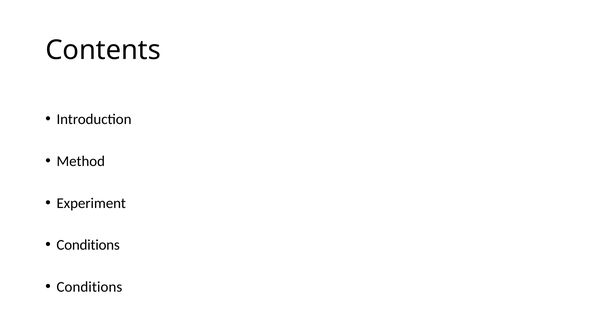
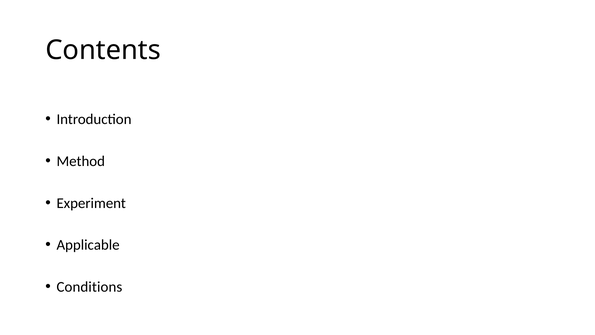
Conditions: Conditions -> Applicable (88, 245)
